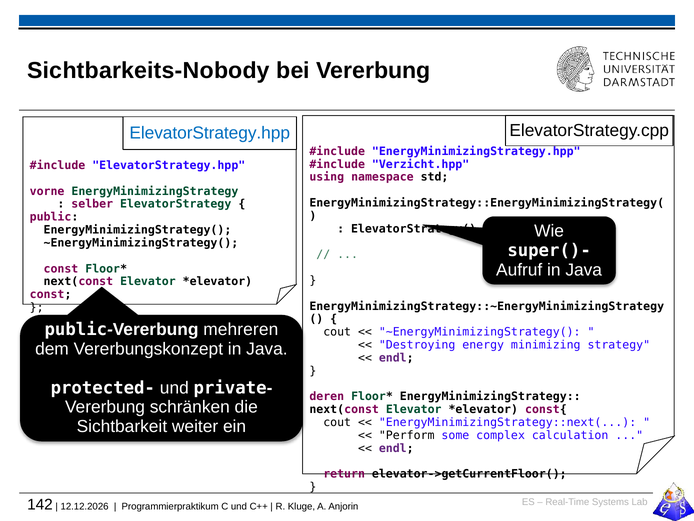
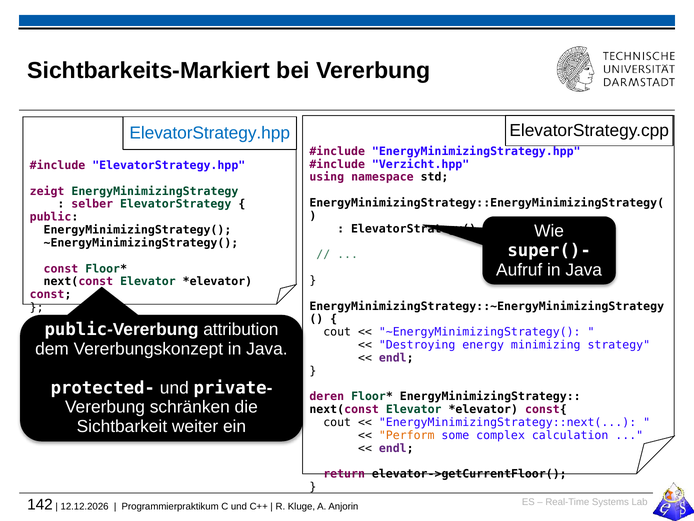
Sichtbarkeits-Nobody: Sichtbarkeits-Nobody -> Sichtbarkeits-Markiert (149, 71)
vorne: vorne -> zeigt (47, 191)
mehreren: mehreren -> attribution (241, 329)
Perform colour: black -> orange (407, 435)
